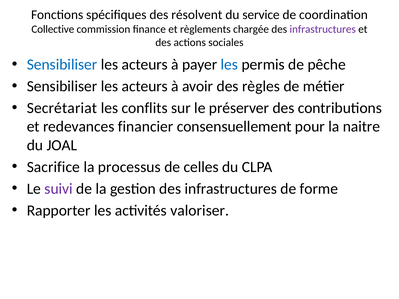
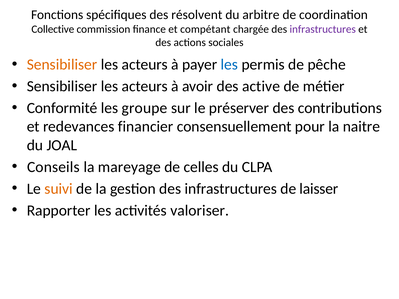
service: service -> arbitre (261, 15)
règlements: règlements -> compétant (205, 29)
Sensibiliser colour: blue -> orange (62, 65)
règles: règles -> active (261, 86)
Secrétariat: Secrétariat -> Conformité (62, 108)
conflits: conflits -> groupe (145, 108)
Sacrifice: Sacrifice -> Conseils (53, 167)
processus: processus -> mareyage (129, 167)
suivi colour: purple -> orange (59, 189)
forme: forme -> laisser (319, 189)
